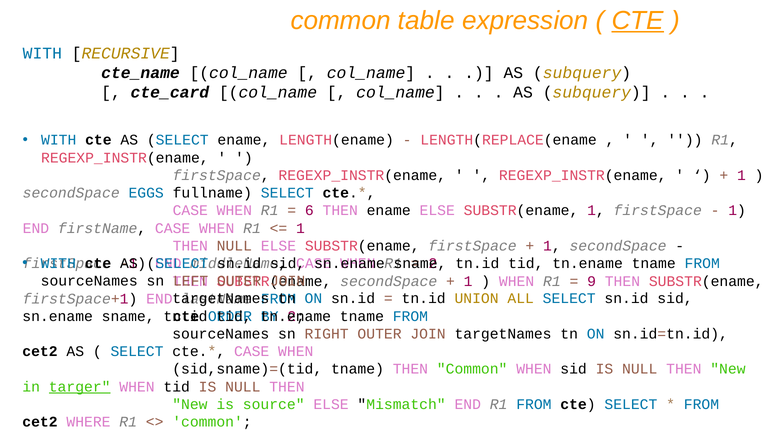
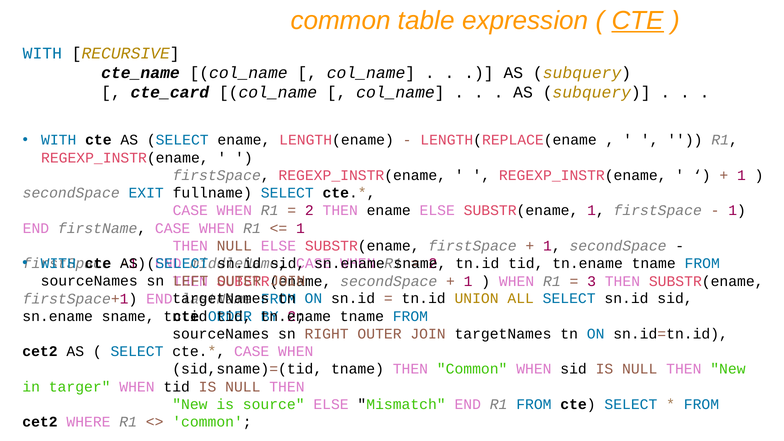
EGGS: EGGS -> EXIT (146, 193)
6: 6 -> 2 (309, 211)
9: 9 -> 3 (592, 281)
targer underline: present -> none (80, 387)
